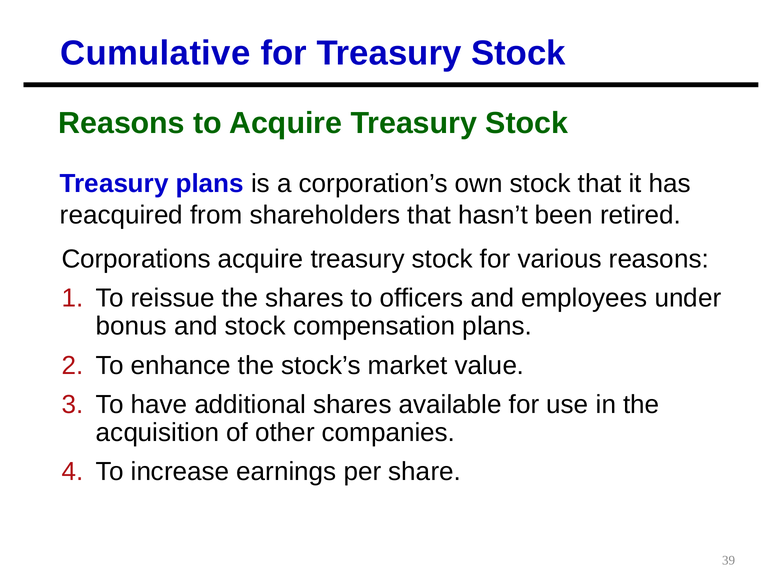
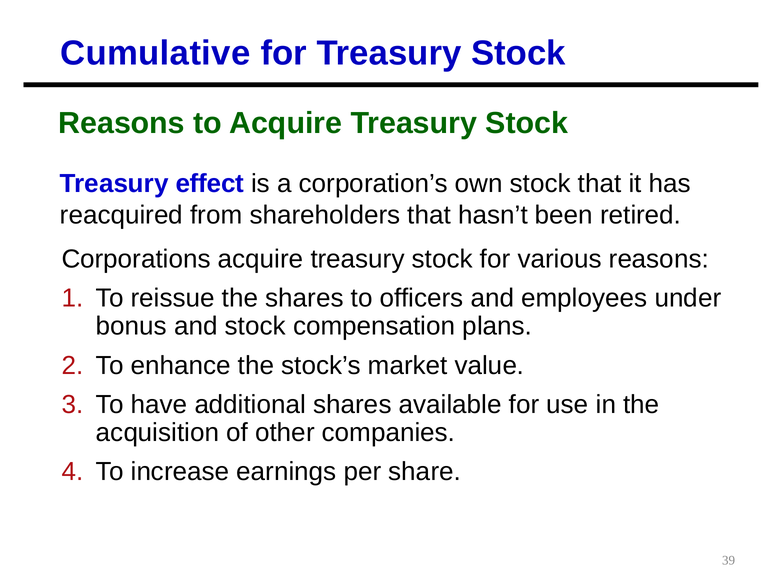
Treasury plans: plans -> effect (210, 184)
